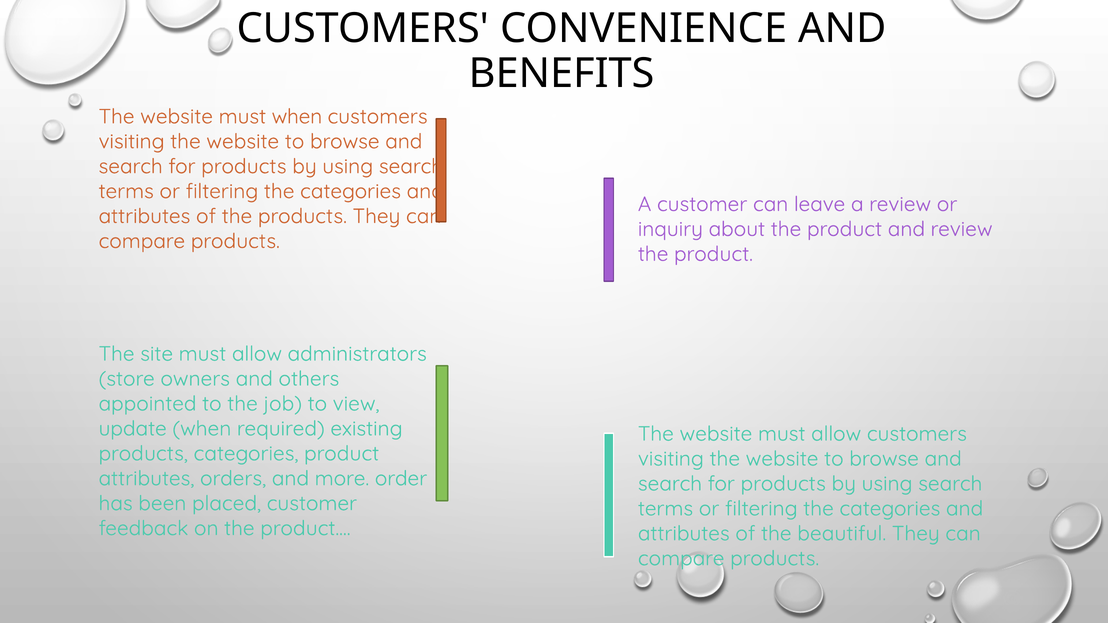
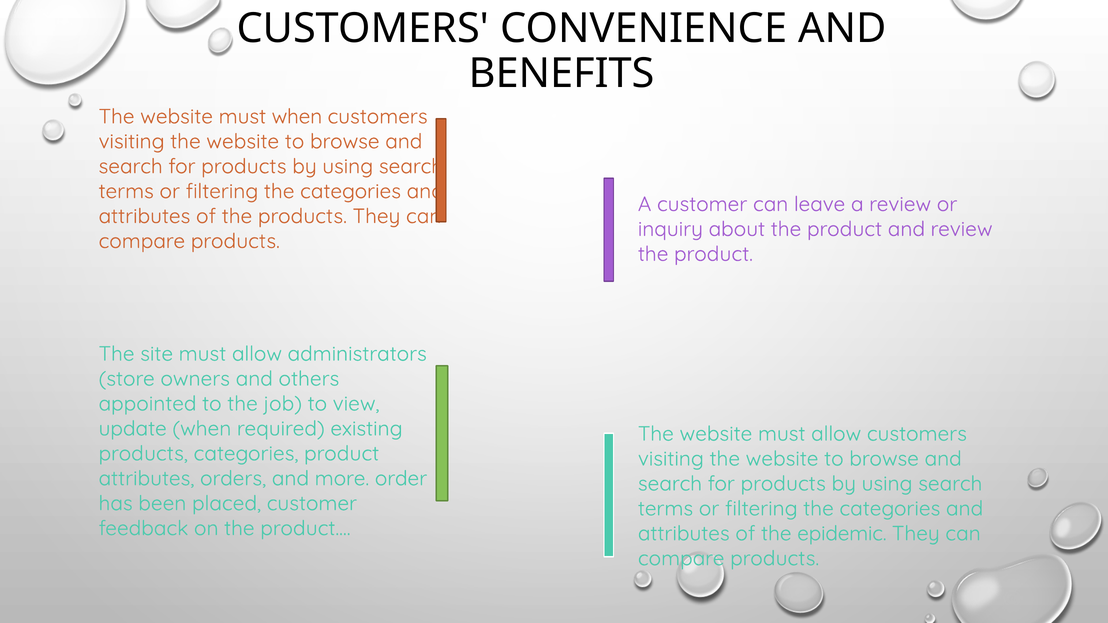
beautiful: beautiful -> epidemic (842, 534)
